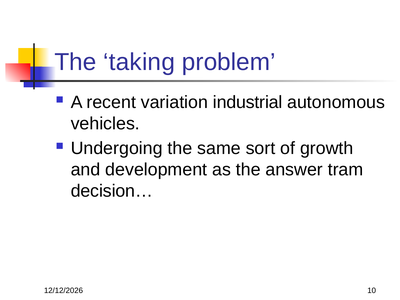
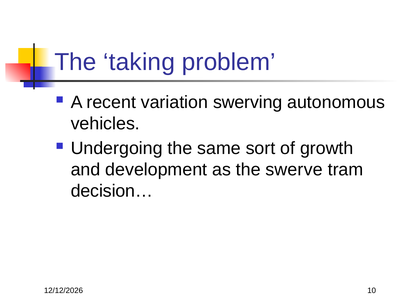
industrial: industrial -> swerving (248, 102)
answer: answer -> swerve (294, 170)
